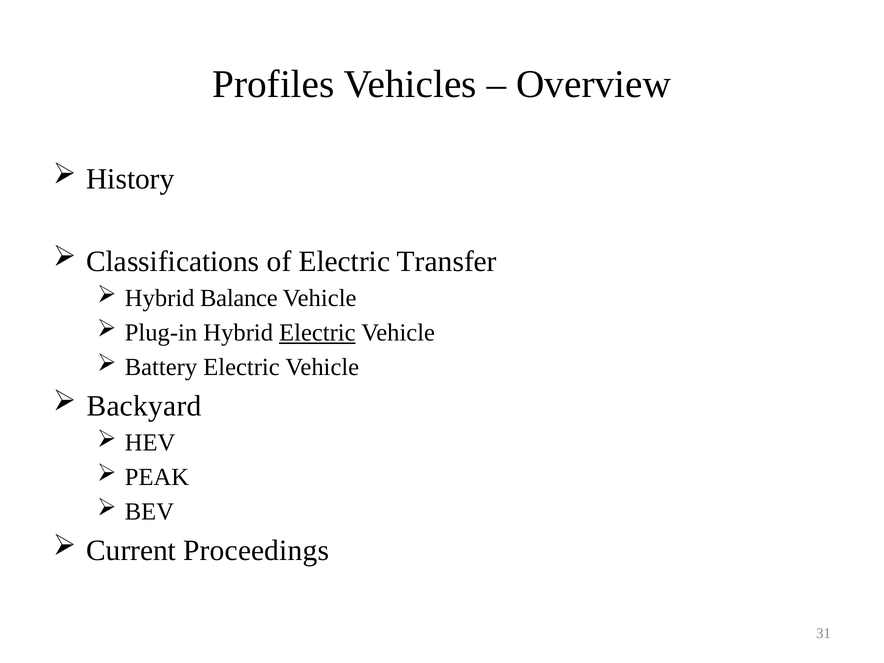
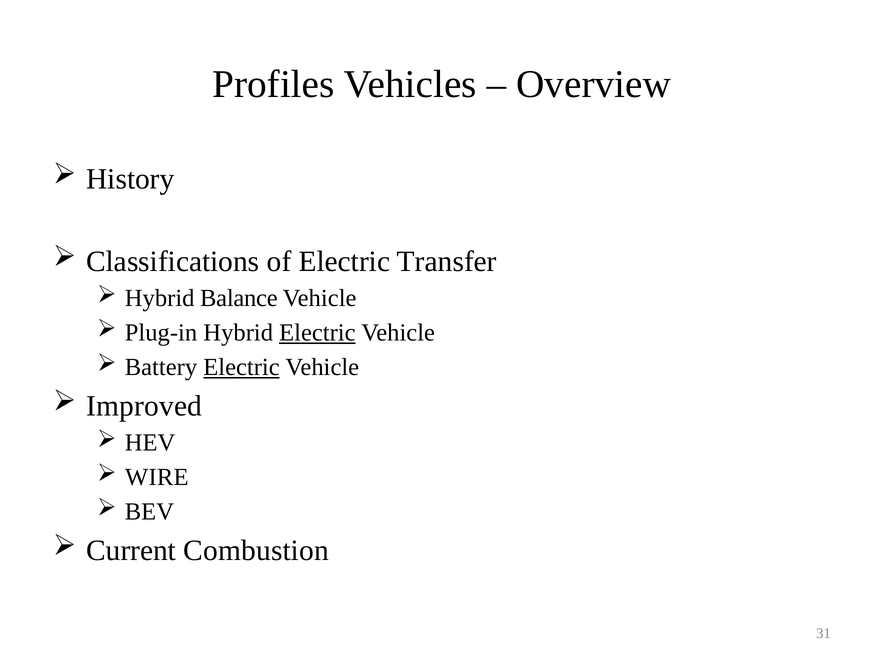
Electric underline: none -> present (242, 367)
Backyard: Backyard -> Improved (144, 406)
PEAK: PEAK -> WIRE (157, 477)
Proceedings: Proceedings -> Combustion (256, 550)
